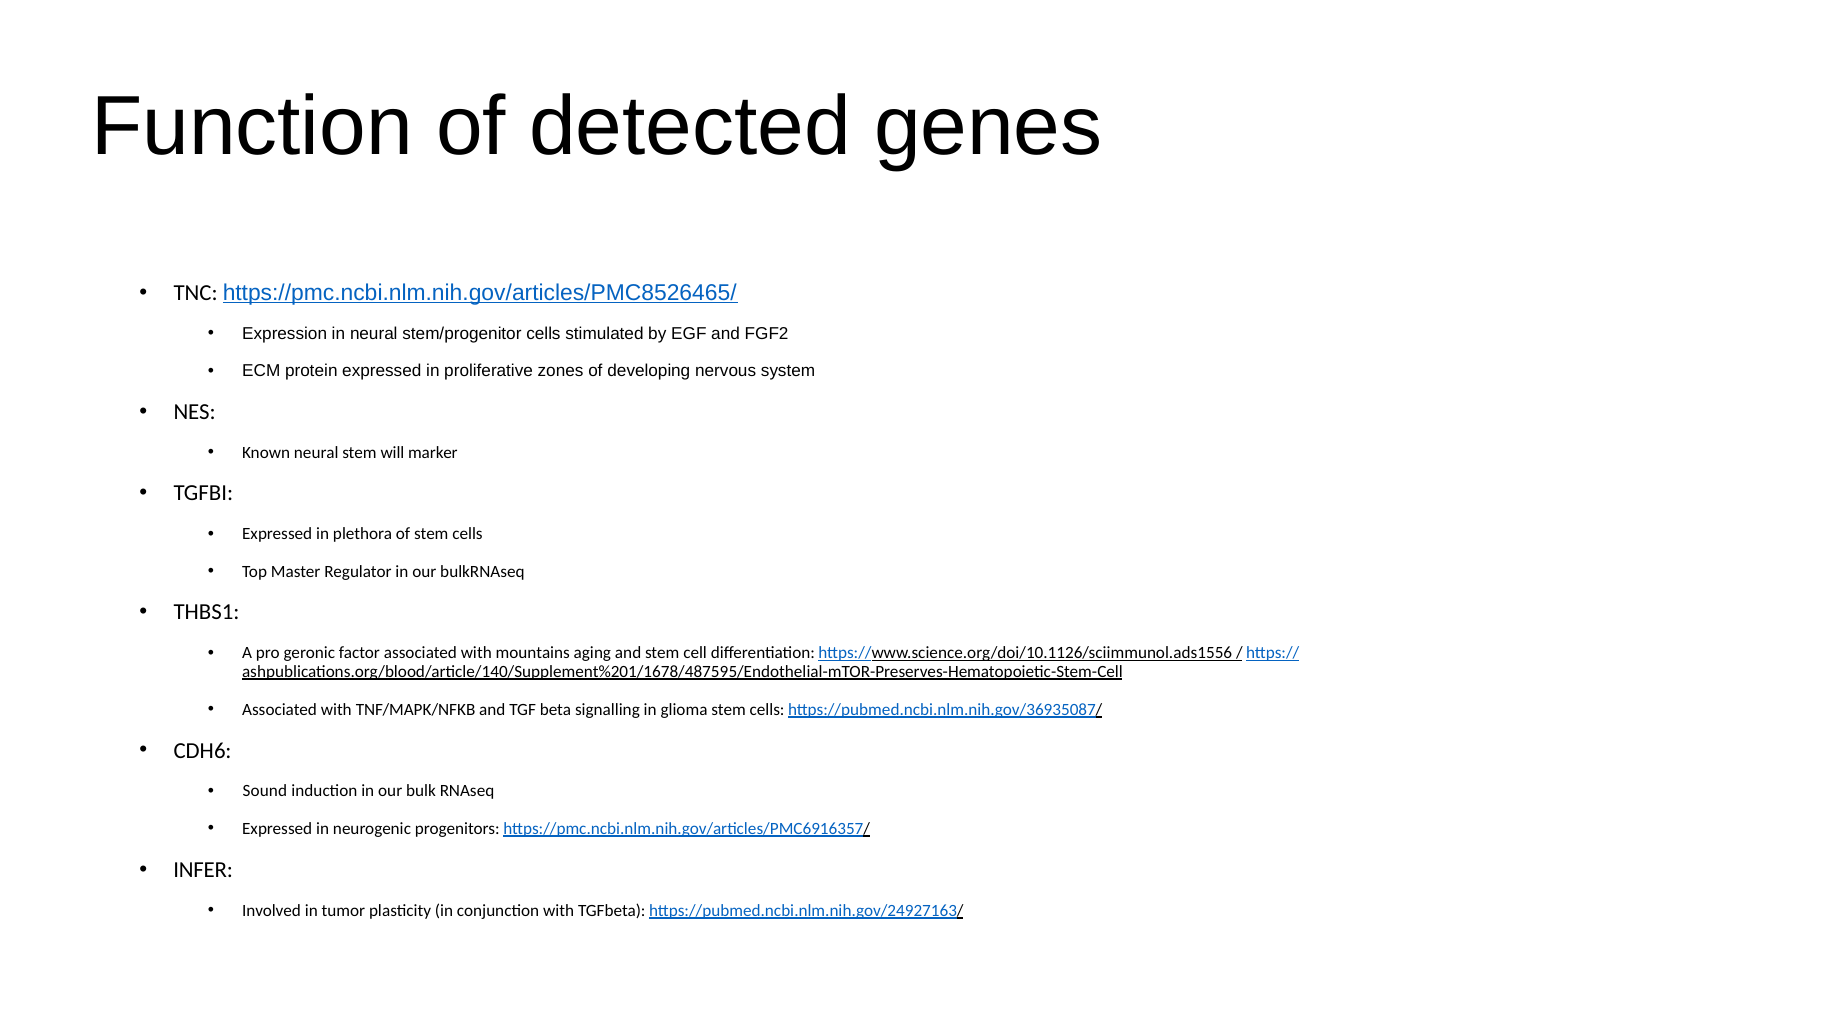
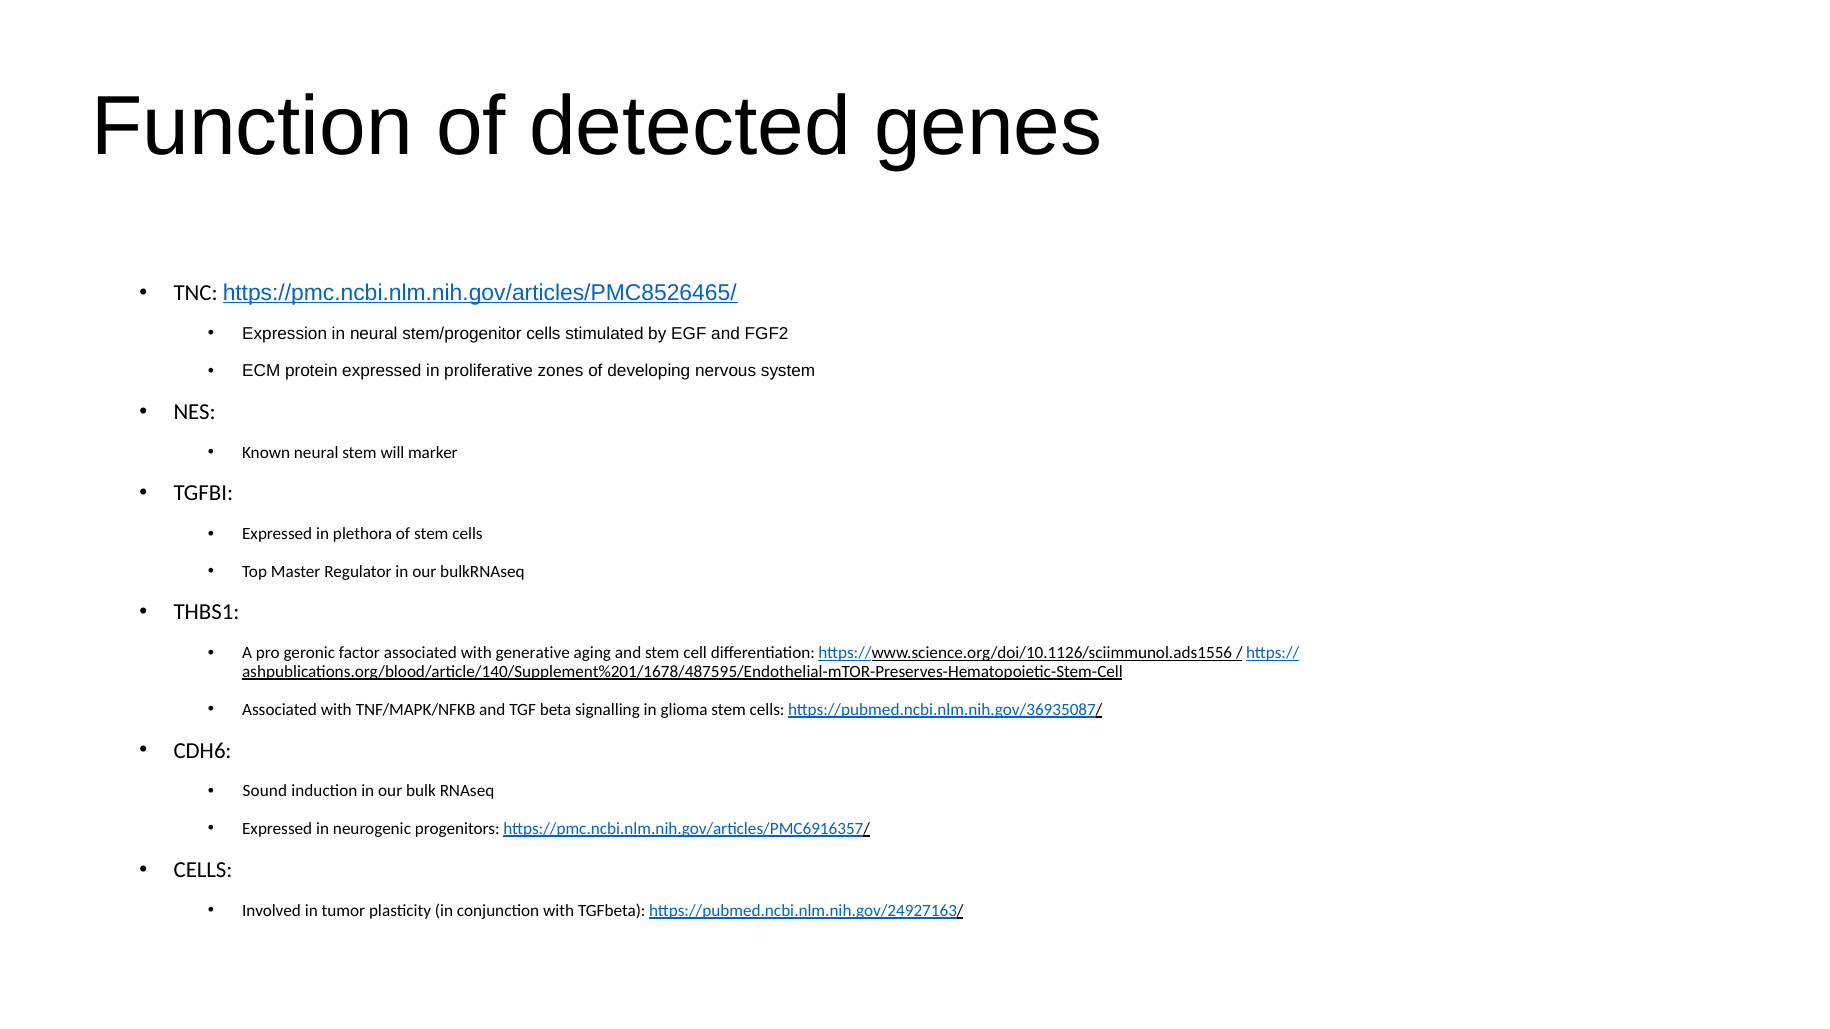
mountains: mountains -> generative (533, 653)
INFER: INFER -> CELLS (203, 870)
